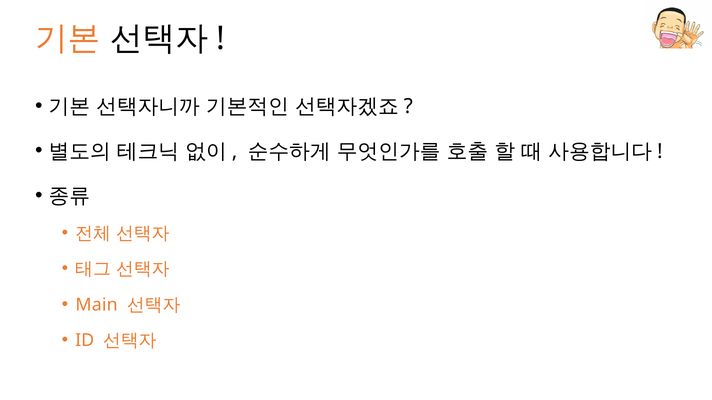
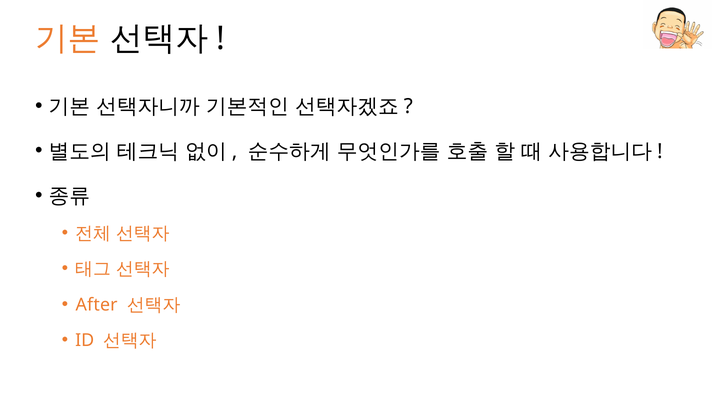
Main: Main -> After (97, 305)
